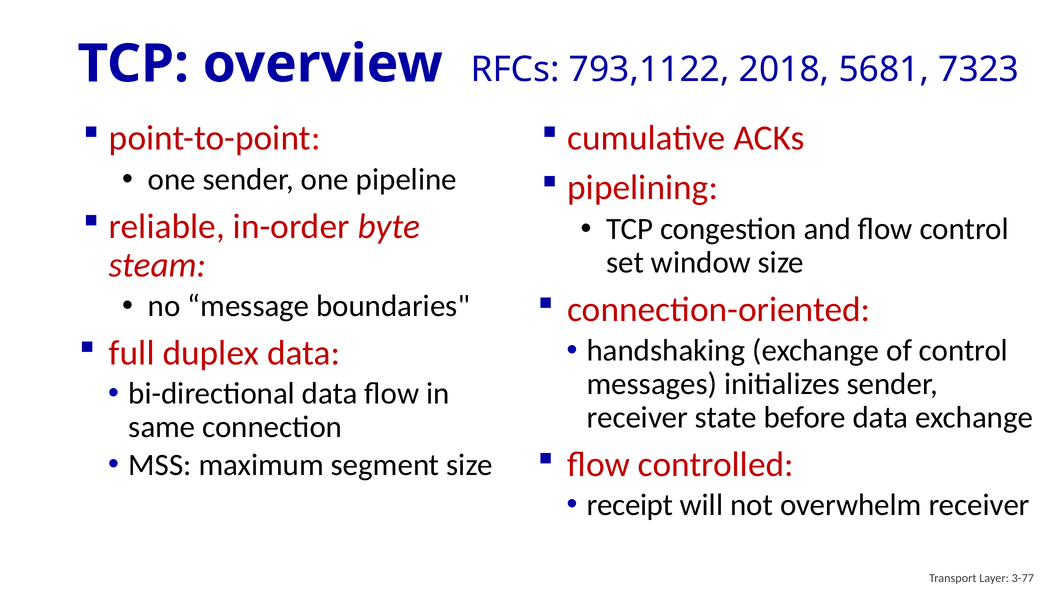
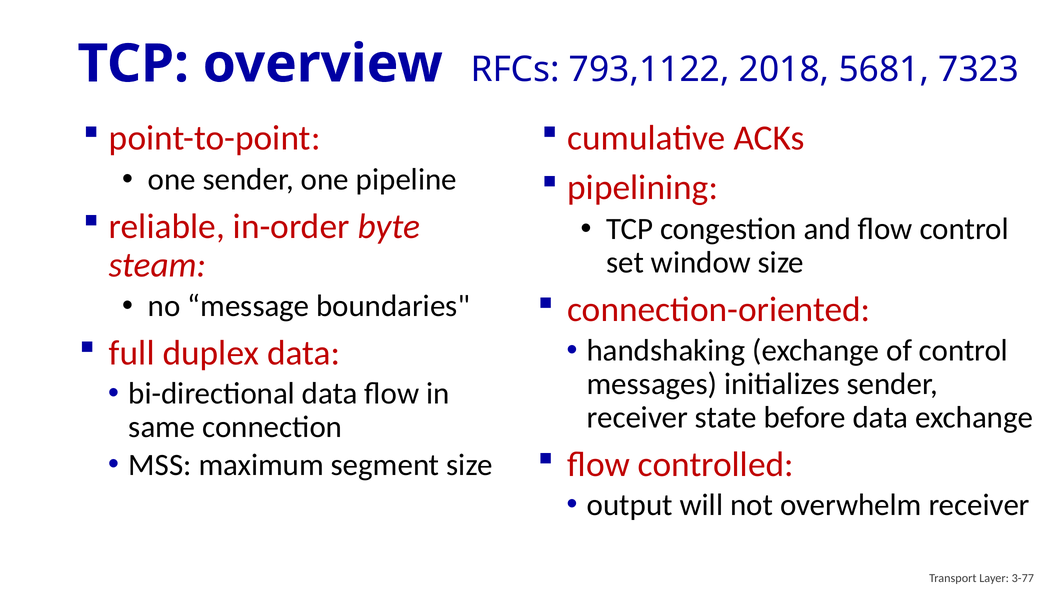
receipt: receipt -> output (630, 504)
